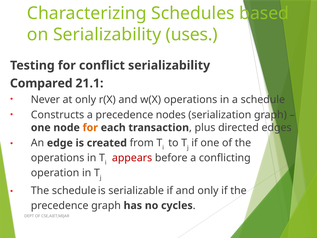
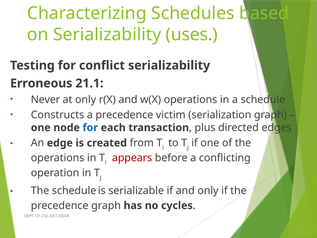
Compared: Compared -> Erroneous (41, 83)
nodes: nodes -> victim (171, 115)
for colour: orange -> blue (90, 128)
